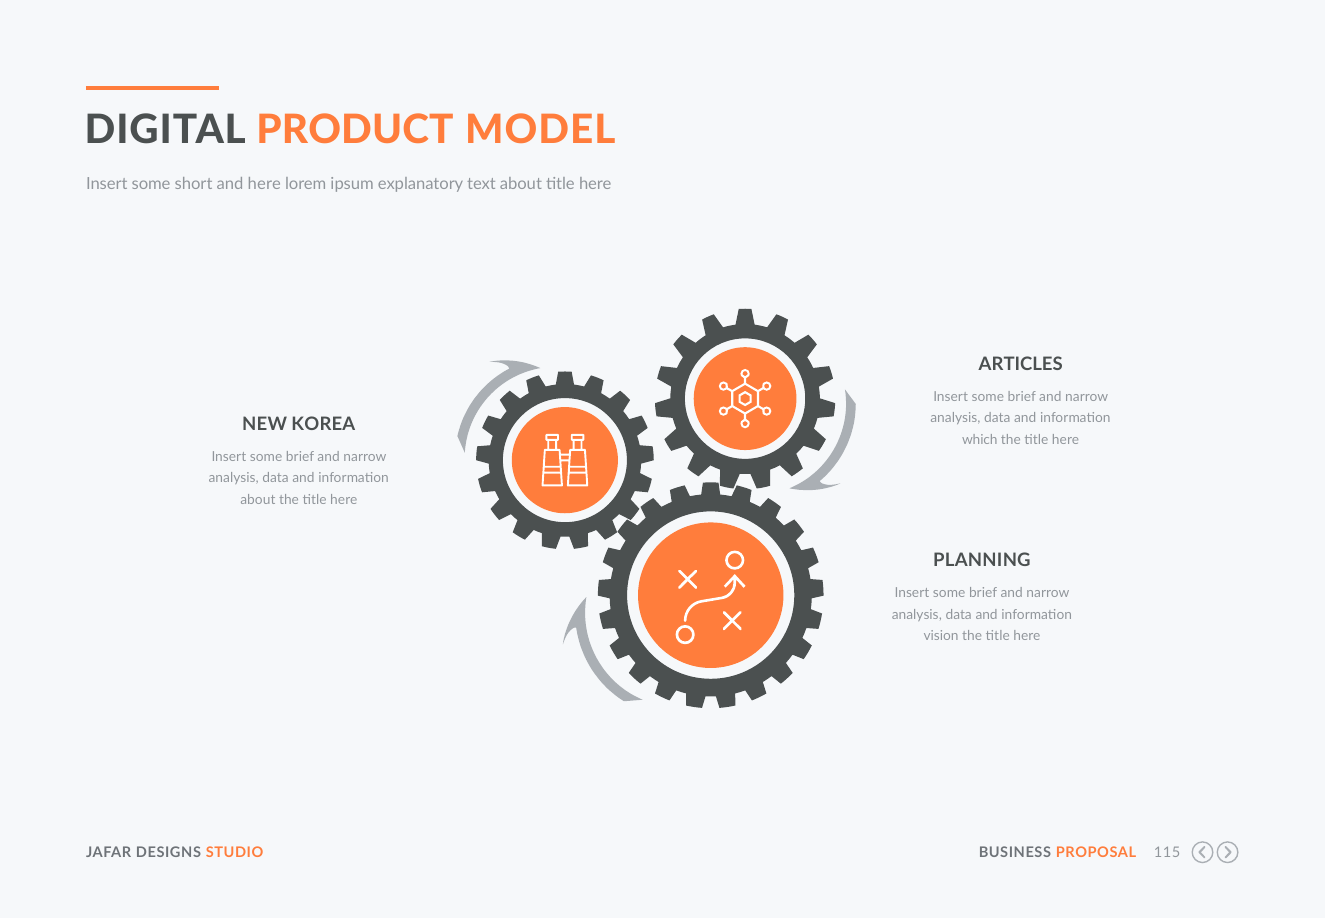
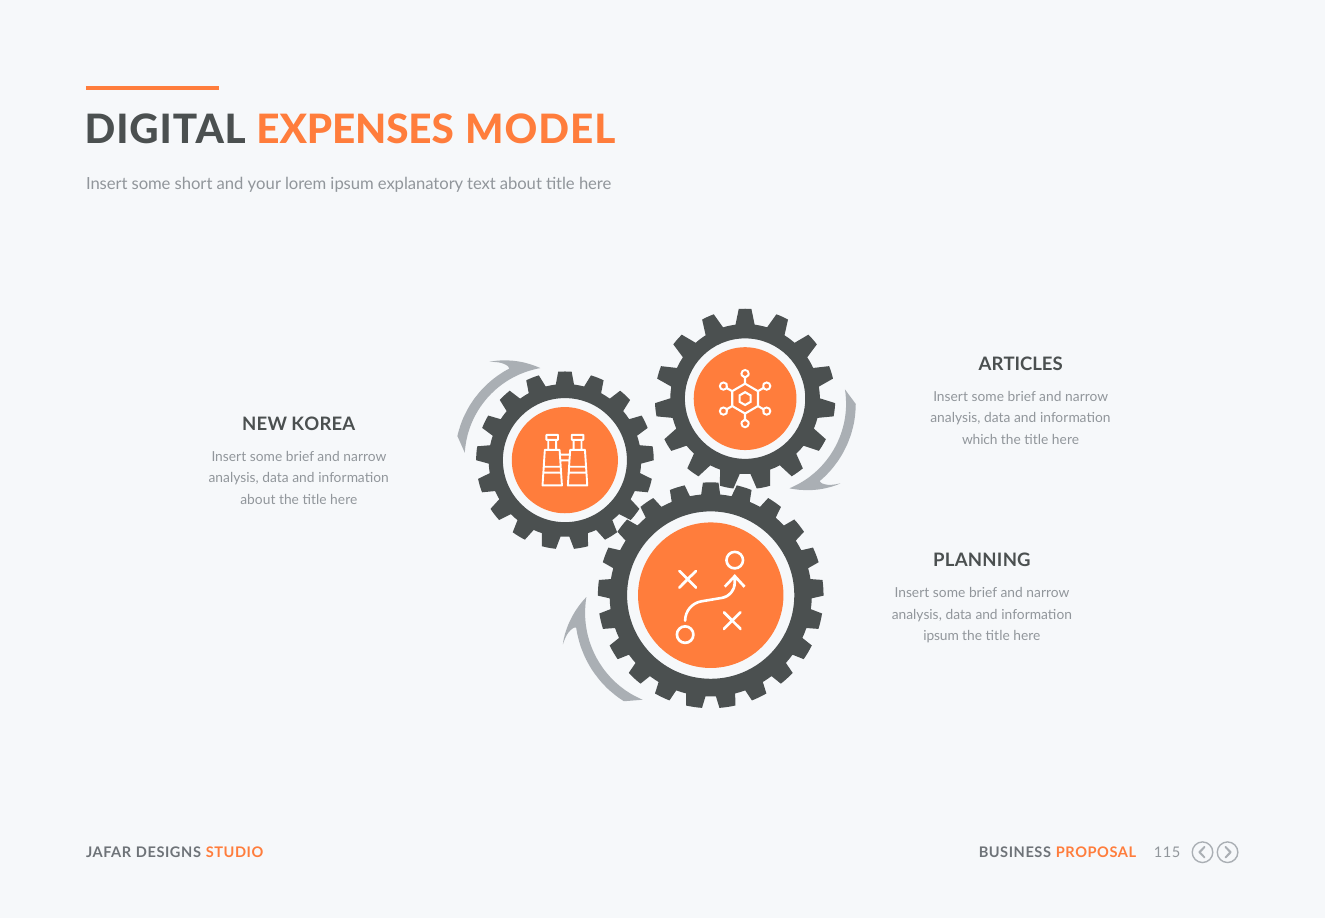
PRODUCT: PRODUCT -> EXPENSES (355, 130)
and here: here -> your (264, 184)
vision: vision -> ipsum (941, 636)
